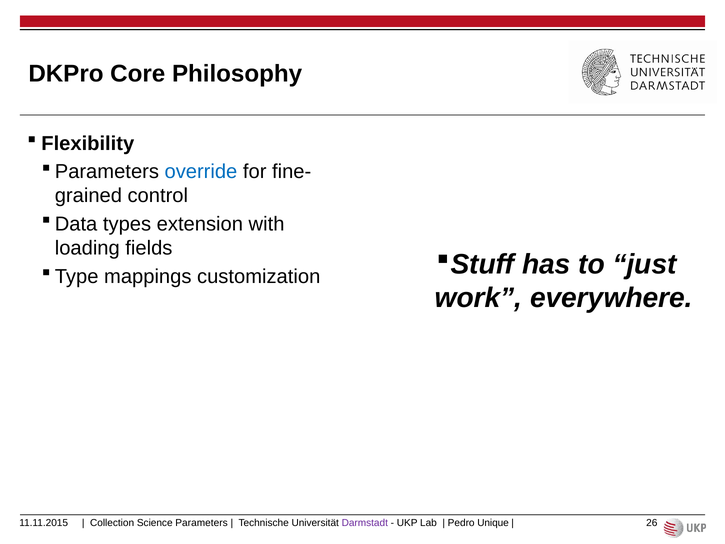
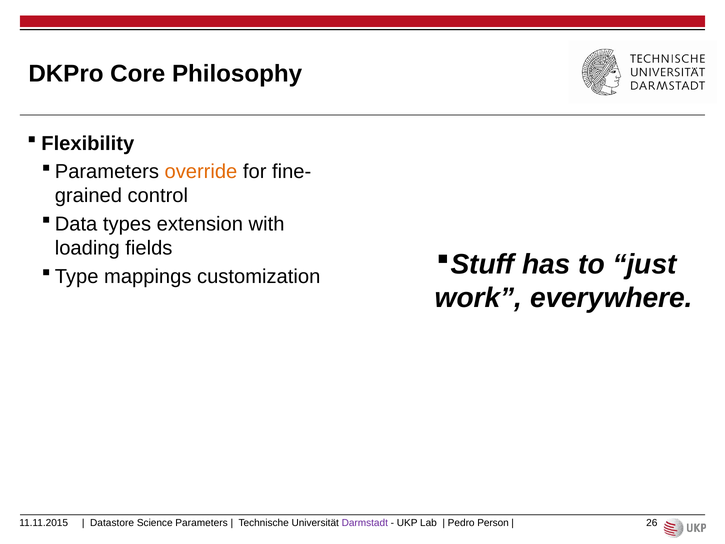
override colour: blue -> orange (201, 172)
Collection: Collection -> Datastore (112, 523)
Unique: Unique -> Person (493, 523)
